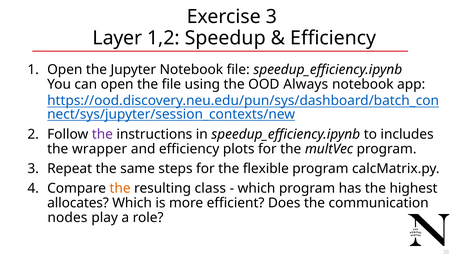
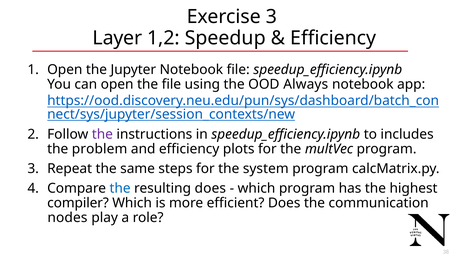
wrapper: wrapper -> problem (100, 149)
flexible: flexible -> system (266, 169)
the colour: orange -> blue (120, 188)
resulting class: class -> does (210, 188)
allocates: allocates -> compiler (78, 203)
